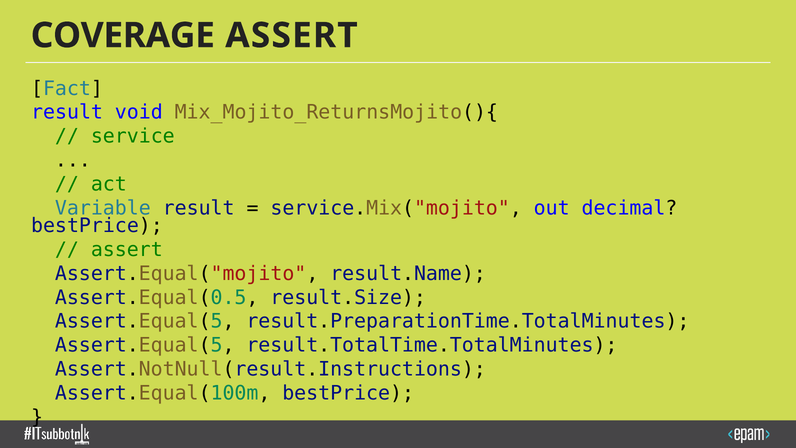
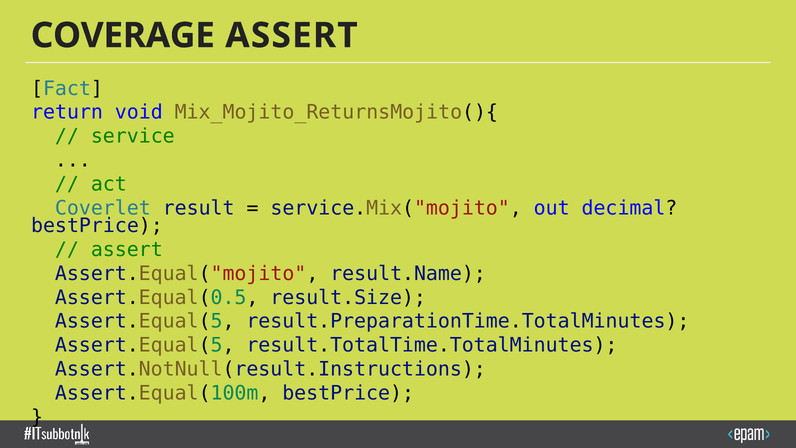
result: result -> return (67, 112)
Variable: Variable -> Coverlet (103, 208)
